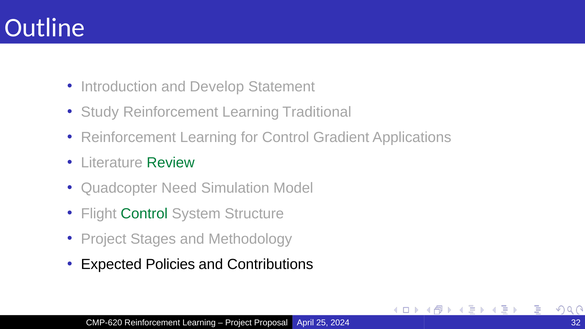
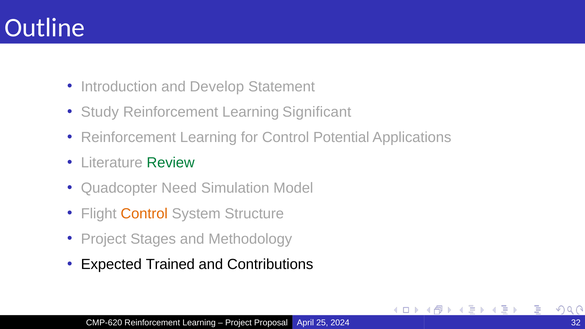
Traditional: Traditional -> Significant (317, 112)
Gradient: Gradient -> Potential (341, 137)
Control colour: green -> orange (144, 214)
Policies: Policies -> Trained (170, 264)
